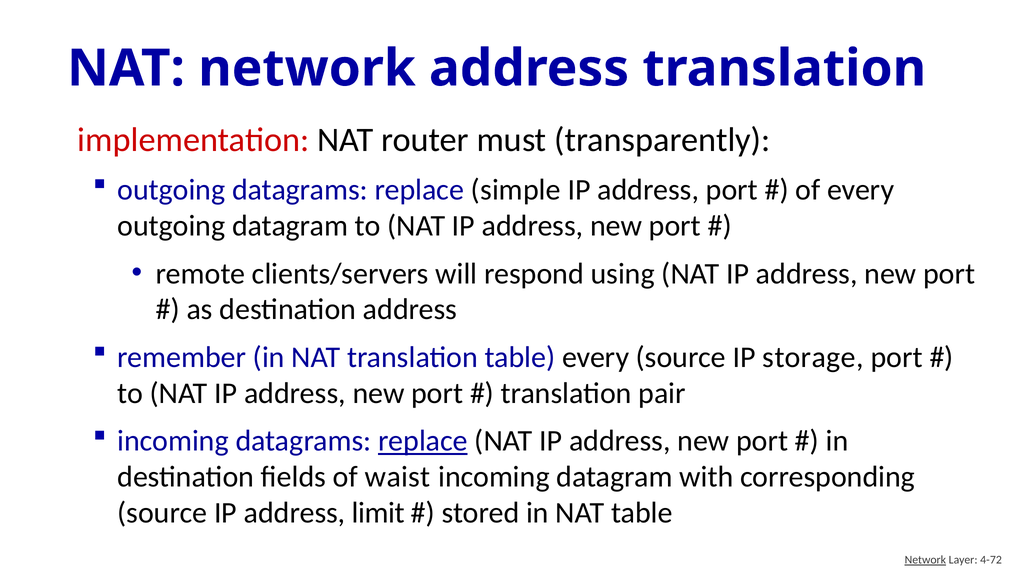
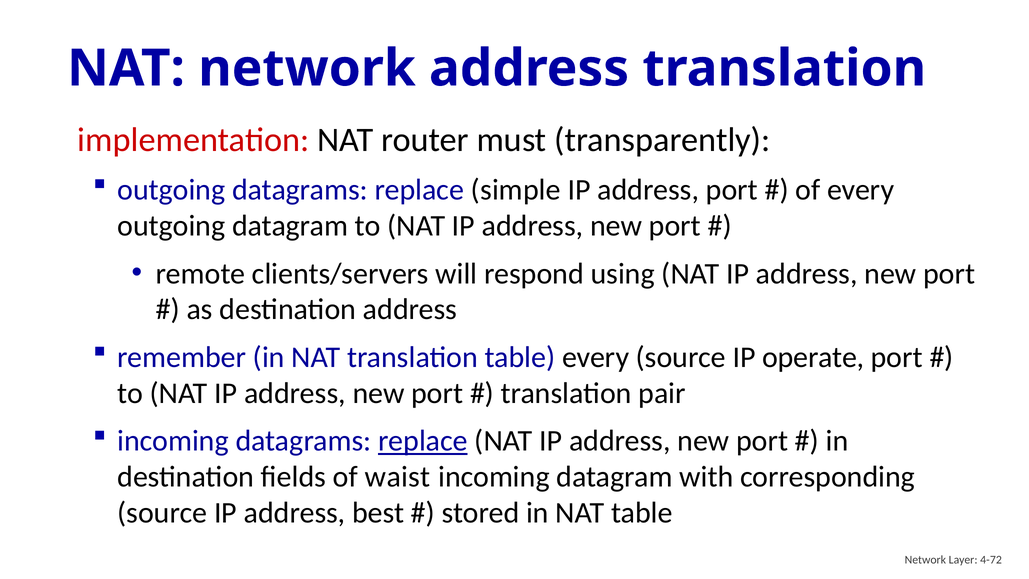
storage: storage -> operate (813, 357)
limit: limit -> best (378, 513)
Network underline: present -> none (925, 560)
